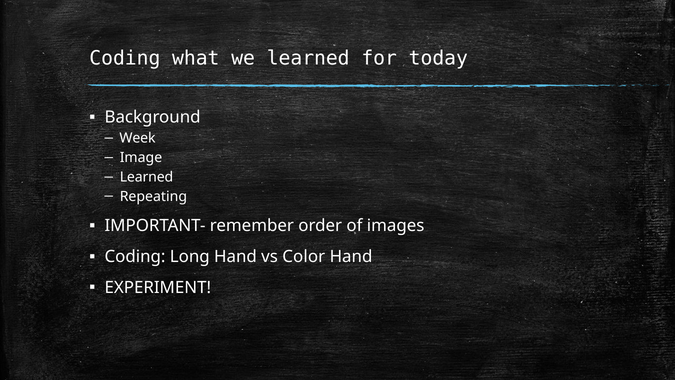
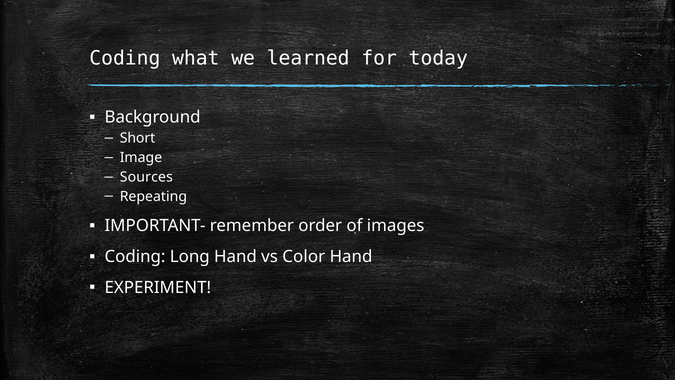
Week: Week -> Short (137, 138)
Learned: Learned -> Sources (146, 177)
